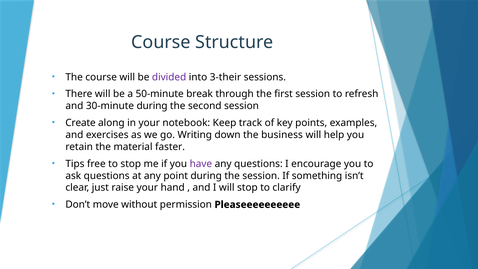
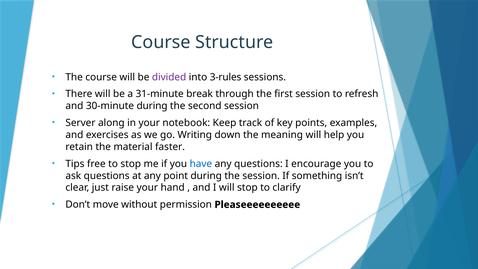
3-their: 3-their -> 3-rules (226, 77)
50-minute: 50-minute -> 31-minute (160, 94)
Create: Create -> Server (80, 123)
business: business -> meaning (282, 135)
have colour: purple -> blue (201, 164)
